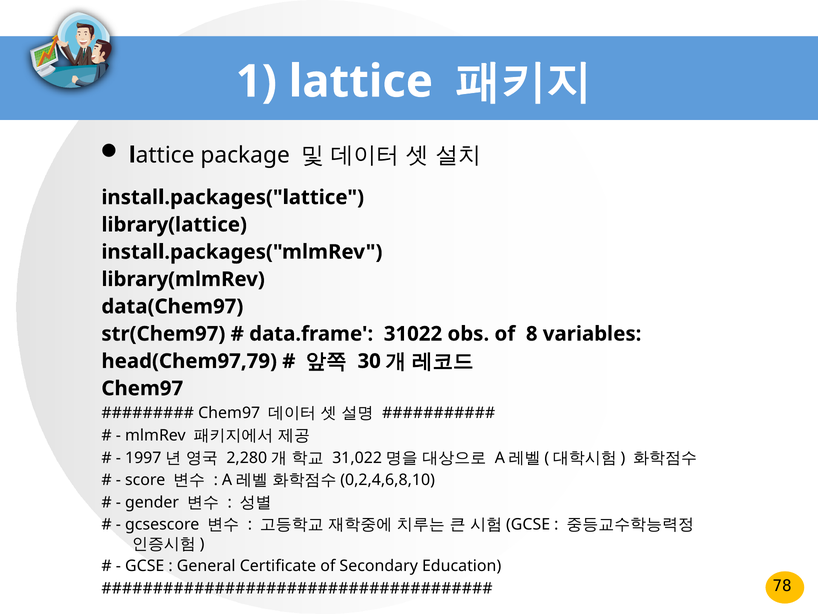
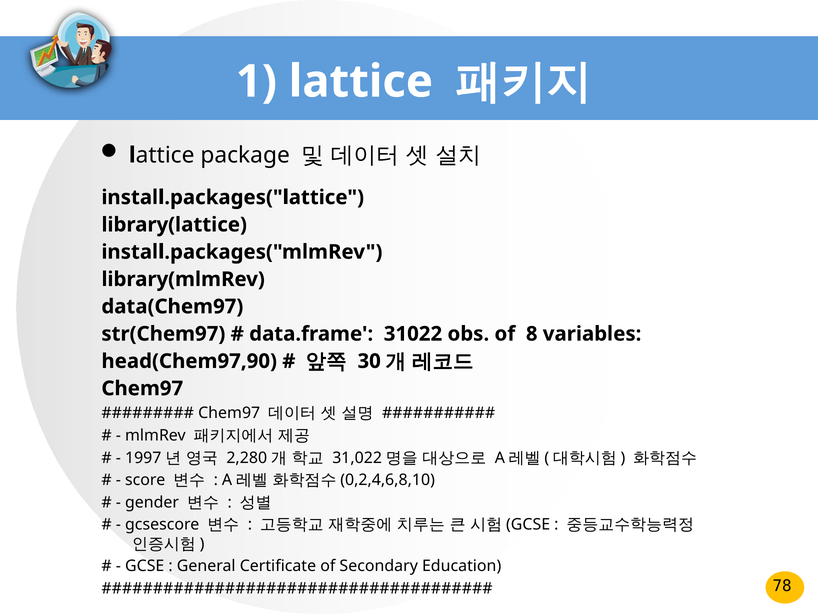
head(Chem97,79: head(Chem97,79 -> head(Chem97,90 (189, 361)
